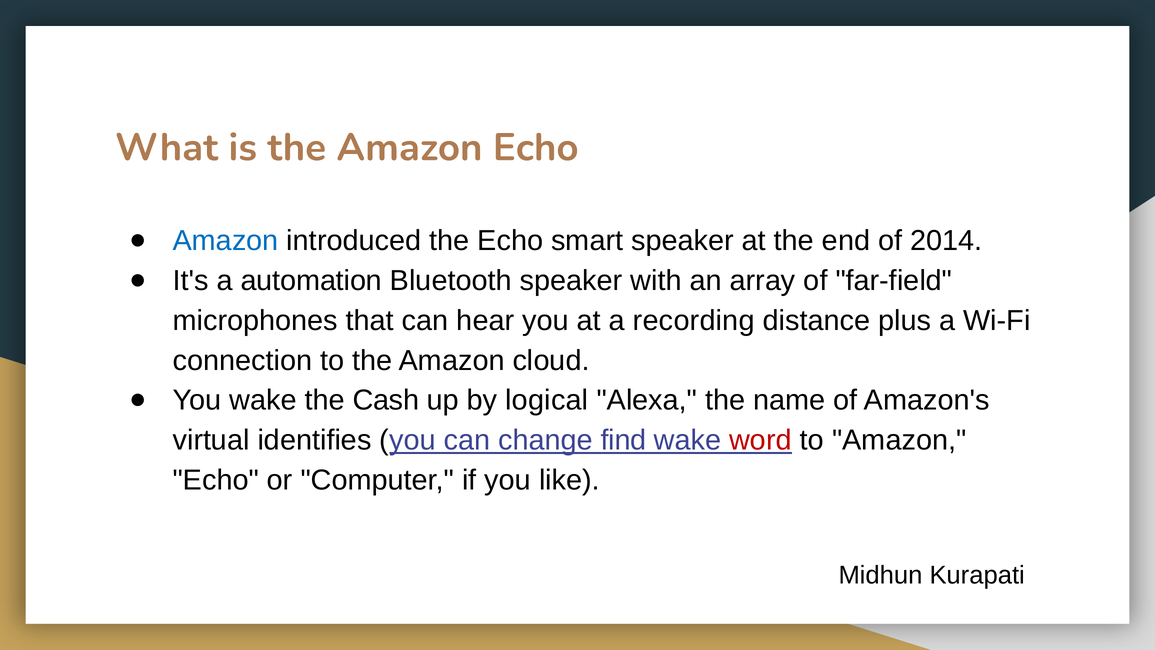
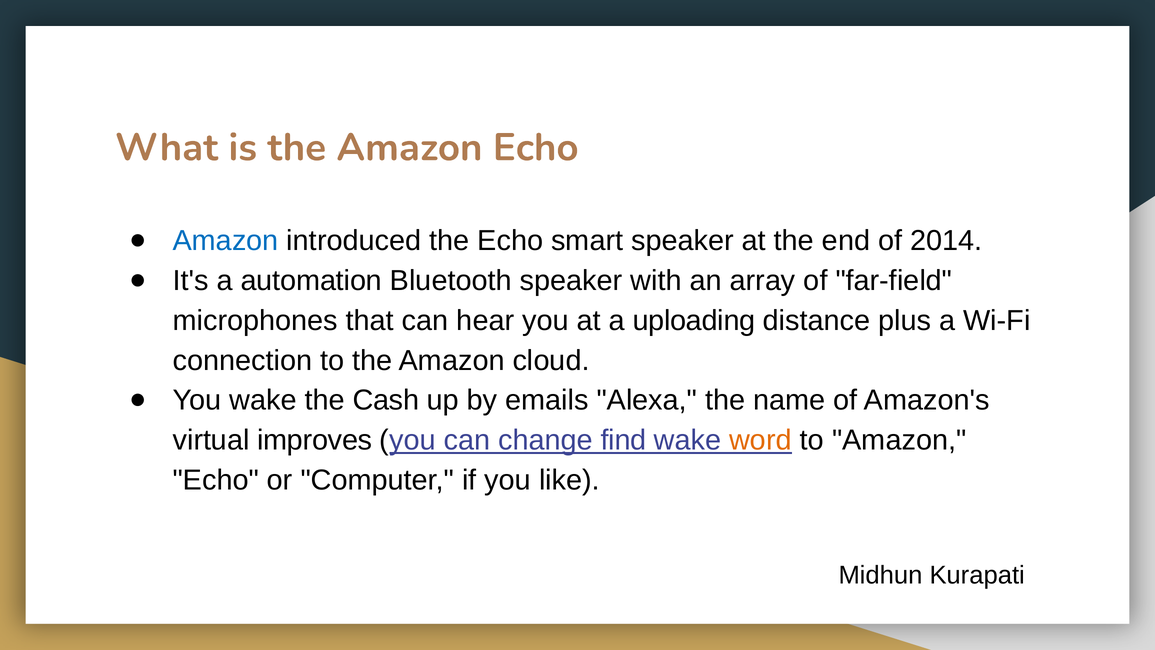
recording: recording -> uploading (694, 321)
logical: logical -> emails (547, 400)
identifies: identifies -> improves (315, 440)
word colour: red -> orange (760, 440)
